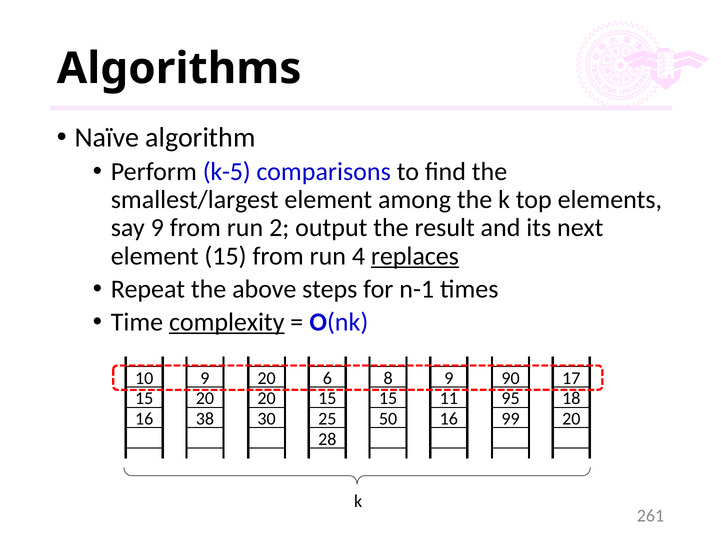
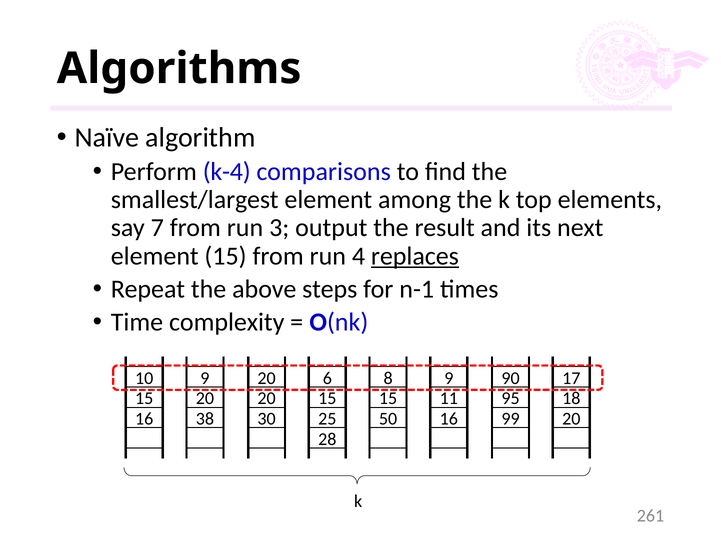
k-5: k-5 -> k-4 (227, 172)
say 9: 9 -> 7 (157, 228)
2: 2 -> 3 (279, 228)
complexity underline: present -> none (227, 323)
